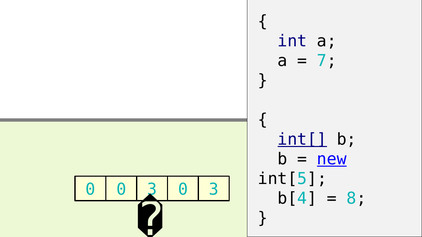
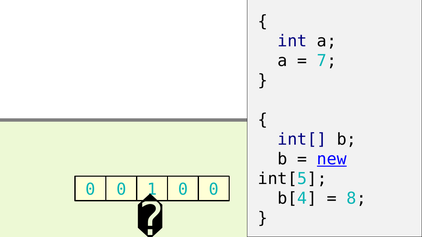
int[ underline: present -> none (302, 140)
0 0 3: 3 -> 1 (152, 190)
3: 3 -> 0 (214, 190)
